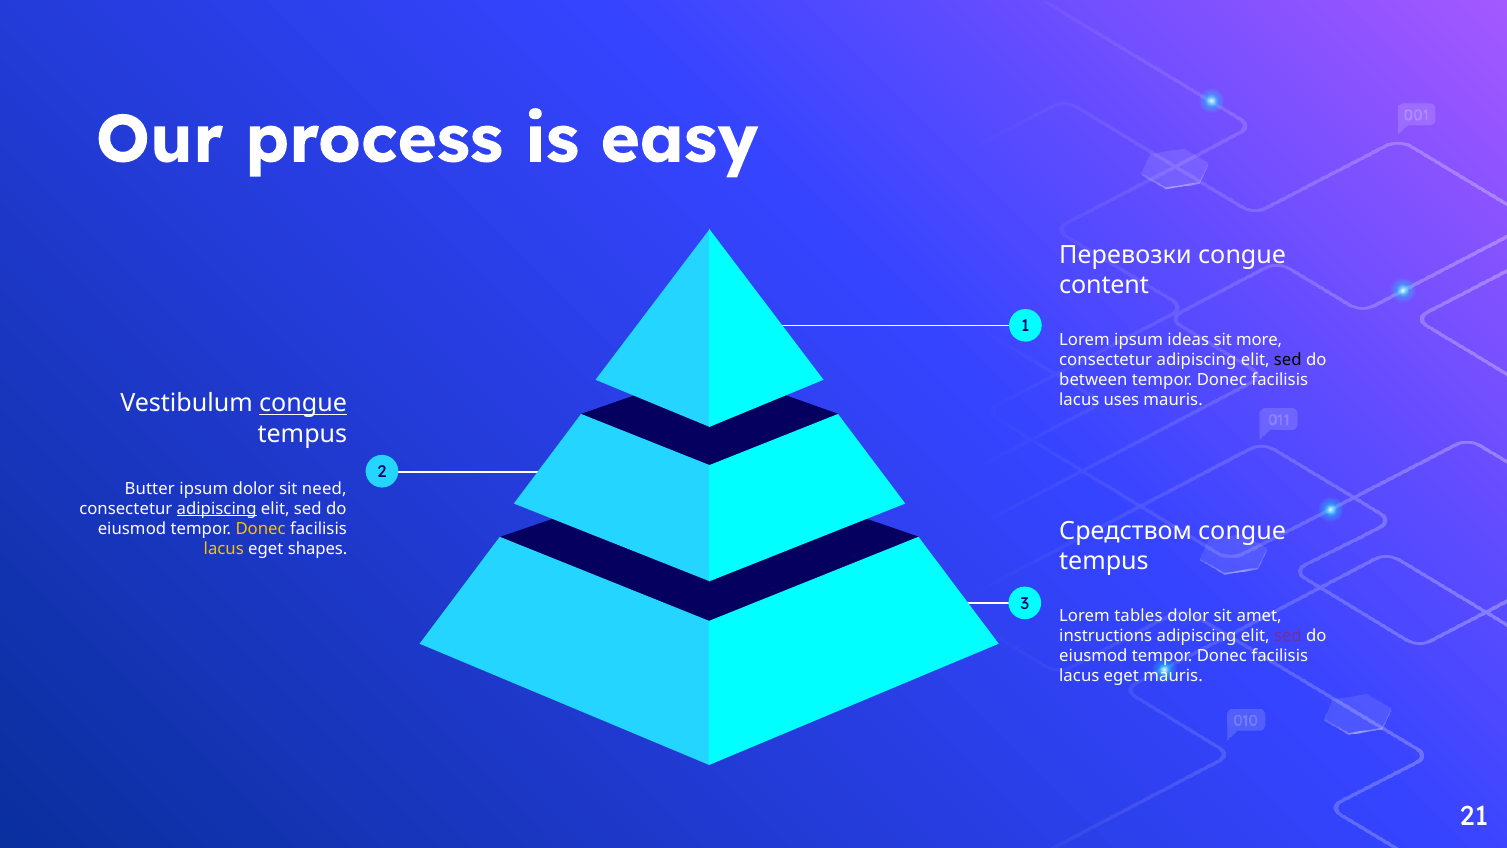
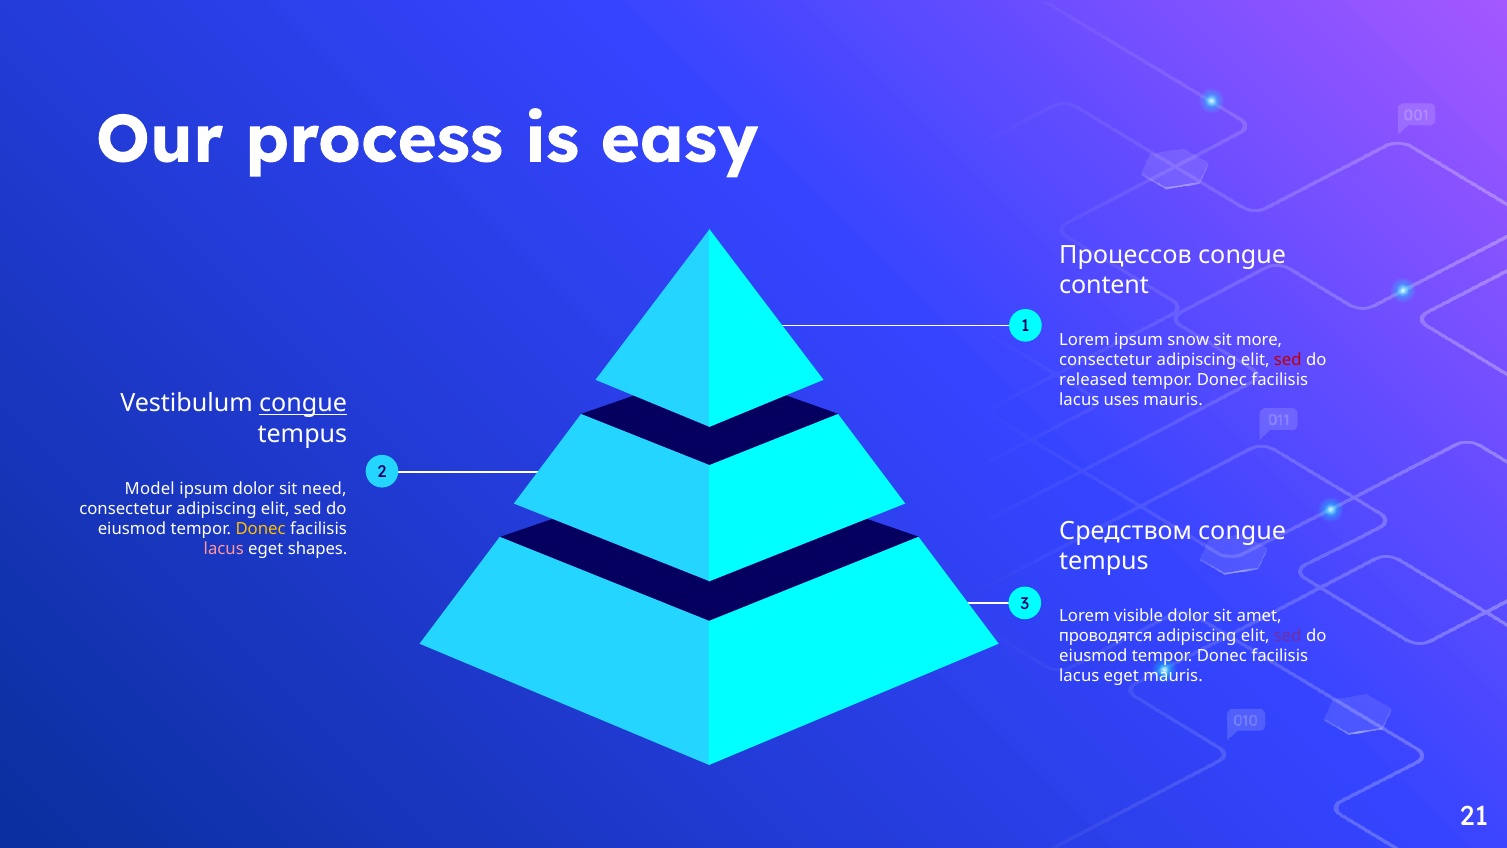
Перевозки: Перевозки -> Процессов (1125, 255)
ideas: ideas -> snow (1188, 340)
sed colour: black -> red (1288, 360)
between: between -> released (1093, 380)
Butter: Butter -> Model (150, 488)
adipiscing underline: present -> none (217, 508)
lacus colour: yellow -> pink (224, 549)
tables: tables -> visible (1139, 616)
instructions: instructions -> проводятся (1106, 636)
